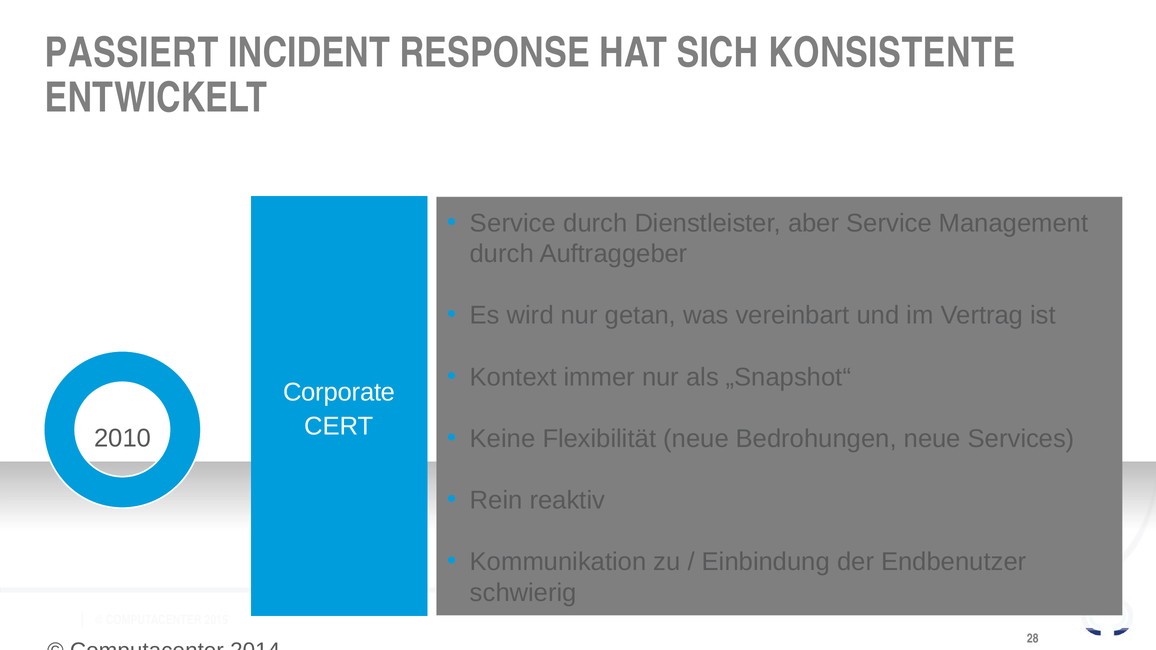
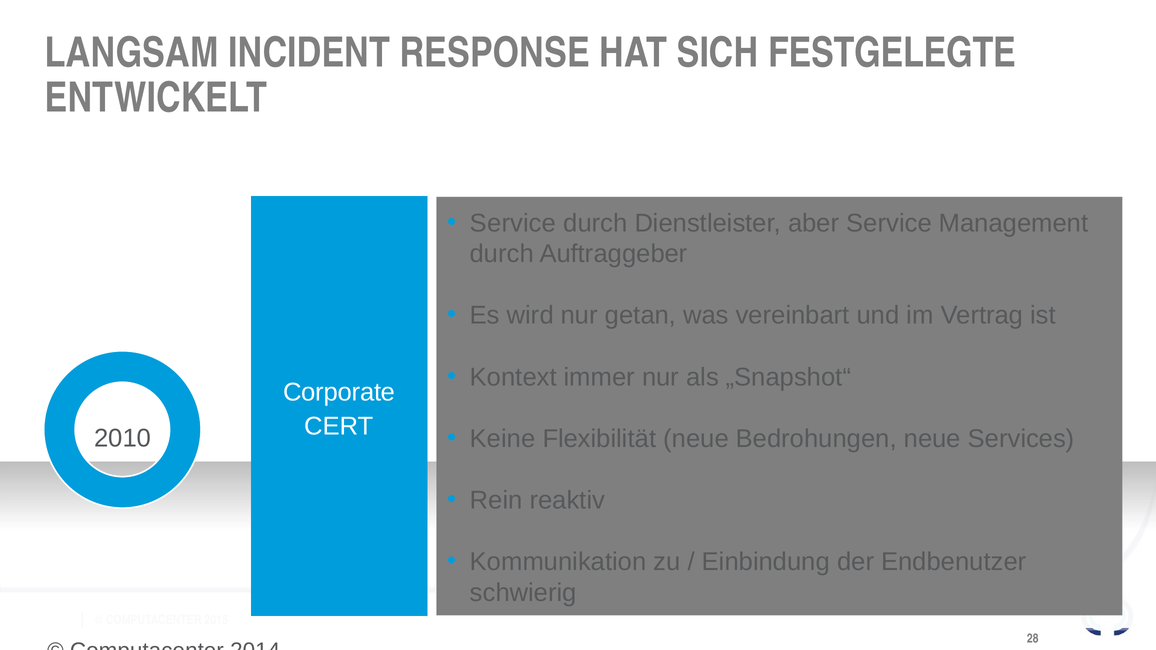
PASSIERT: PASSIERT -> LANGSAM (132, 53)
KONSISTENTE: KONSISTENTE -> FESTGELEGTE (892, 53)
